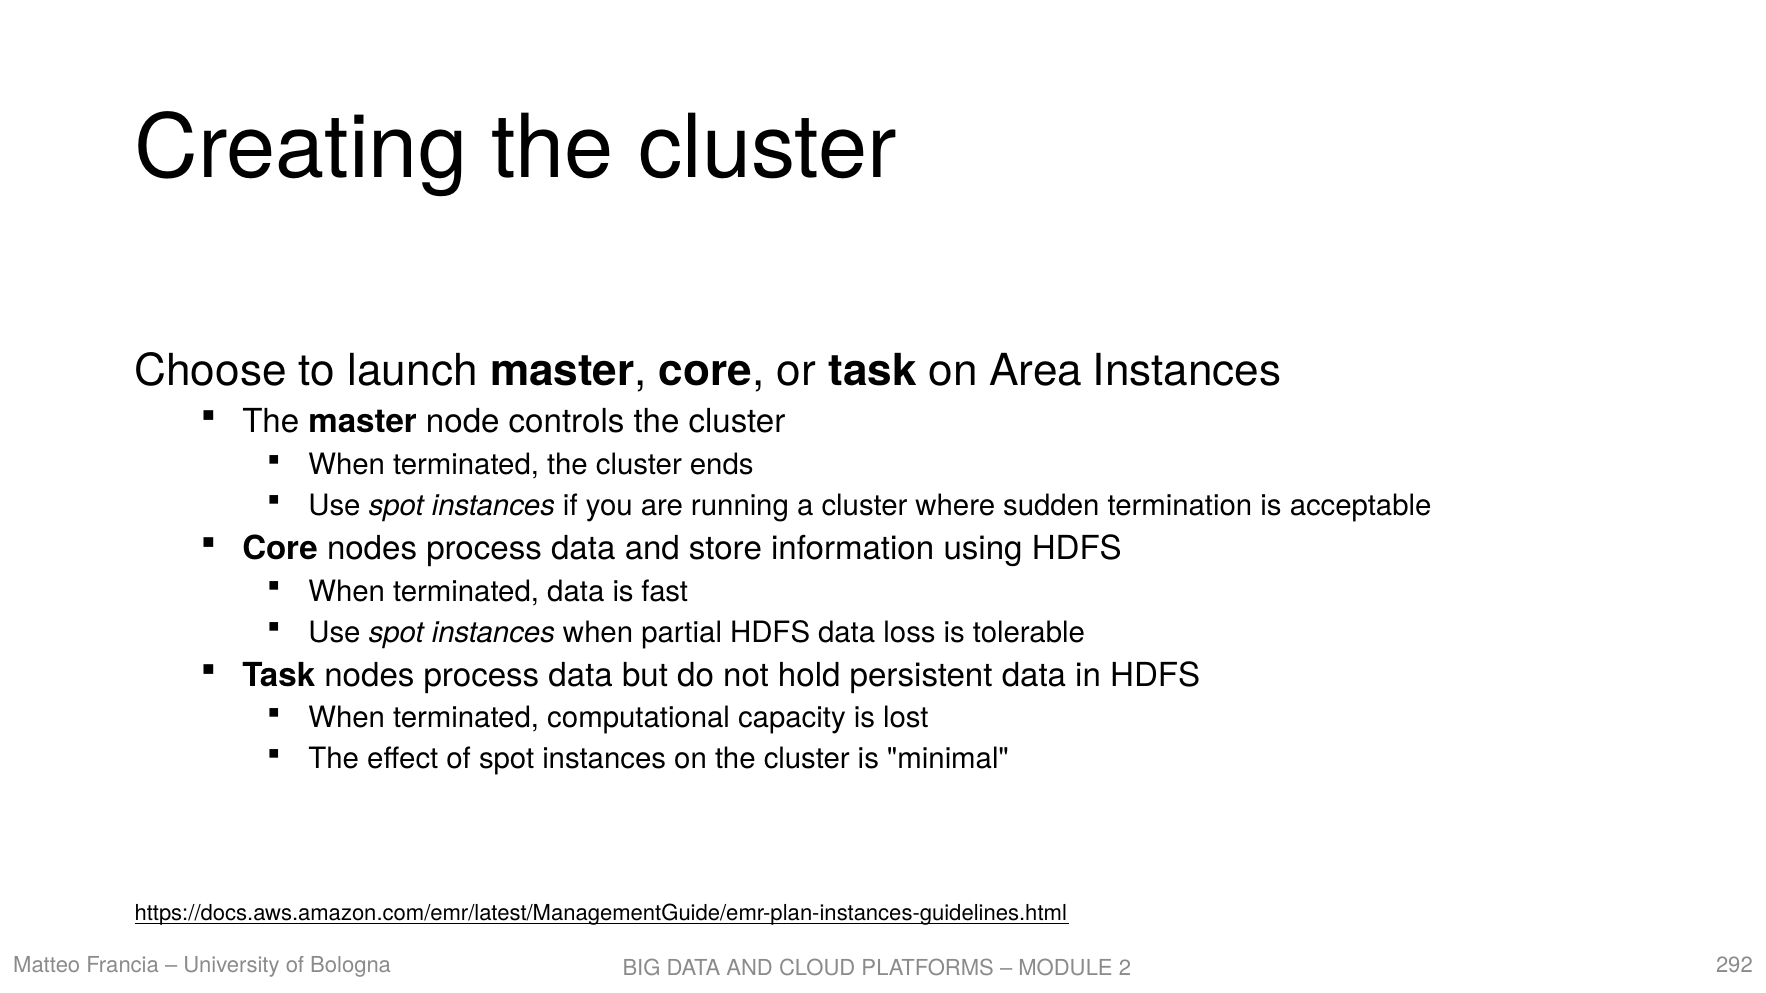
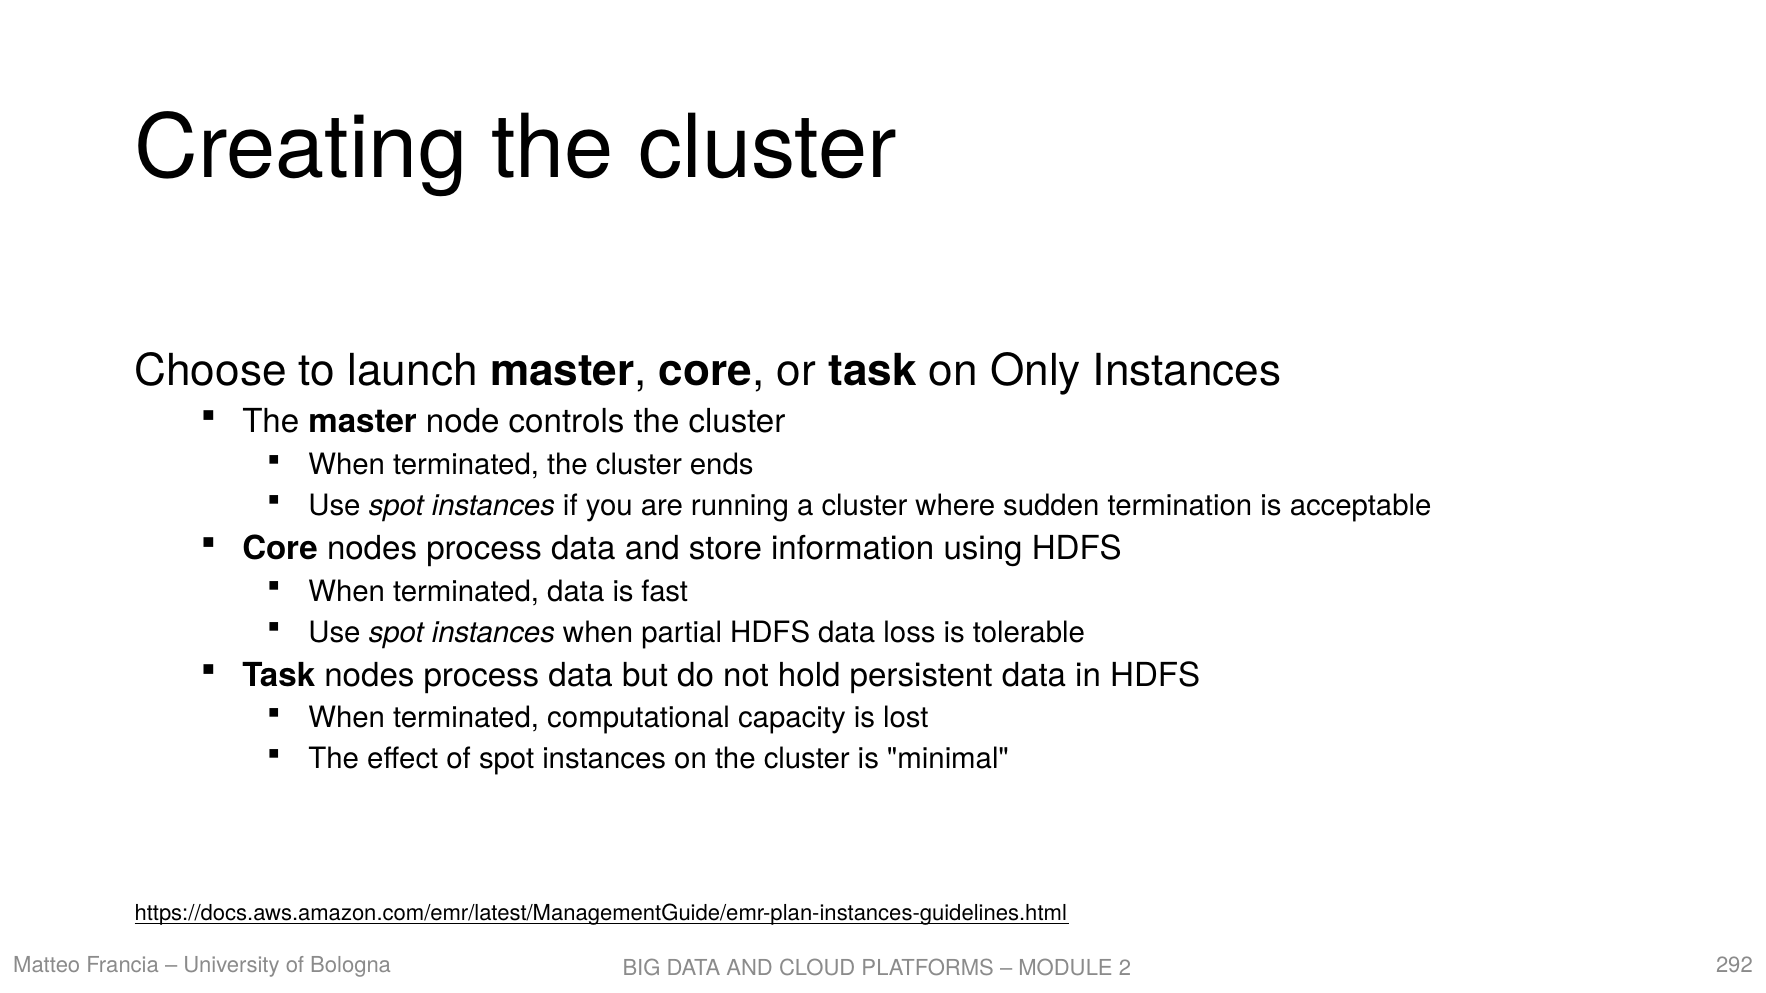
Area: Area -> Only (1036, 371)
